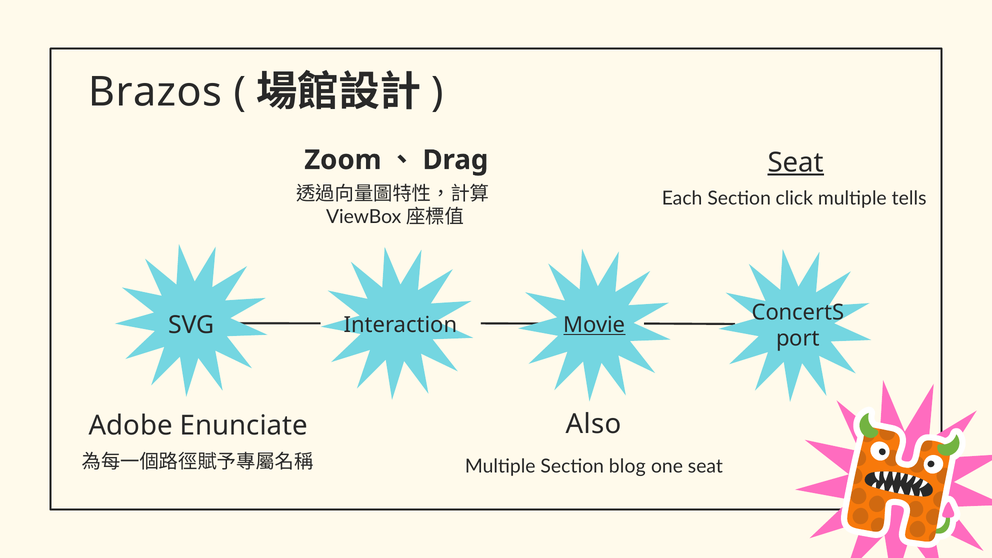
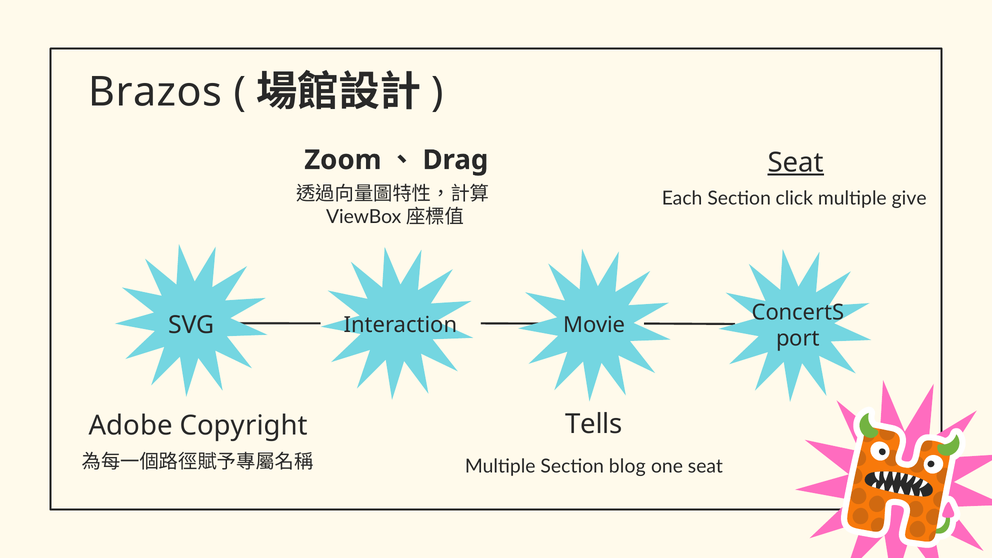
tells: tells -> give (909, 199)
Movie underline: present -> none (594, 325)
Also: Also -> Tells (594, 424)
Enunciate: Enunciate -> Copyright (244, 426)
